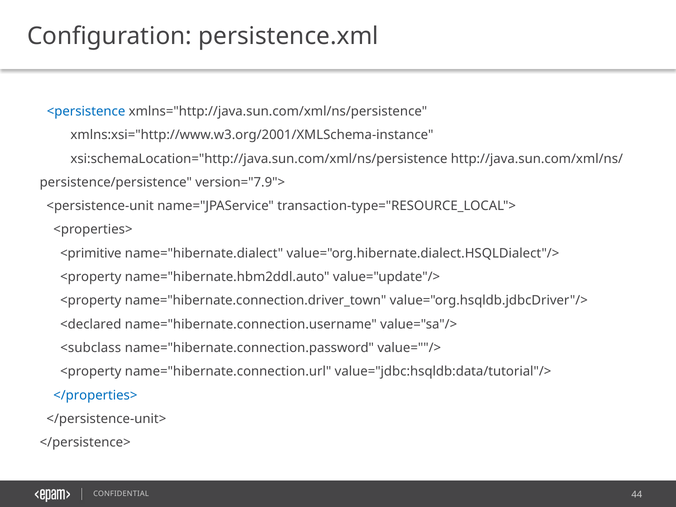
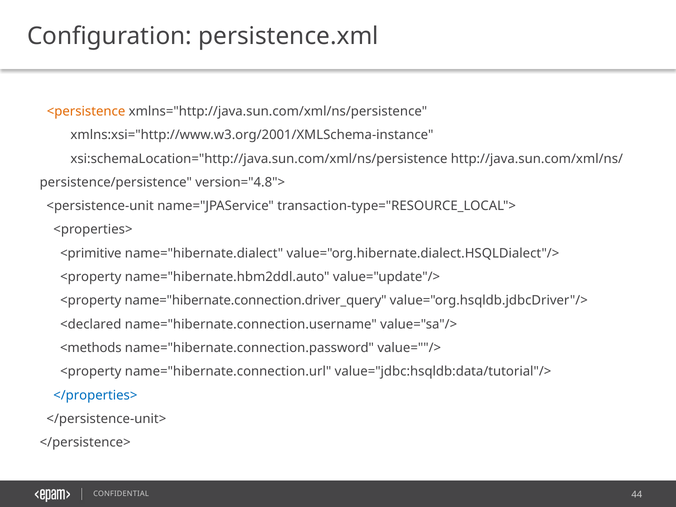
<persistence colour: blue -> orange (86, 111)
version="7.9">: version="7.9"> -> version="4.8"> (240, 182)
name="hibernate.connection.driver_town: name="hibernate.connection.driver_town -> name="hibernate.connection.driver_query (256, 301)
<subclass: <subclass -> <methods (91, 348)
